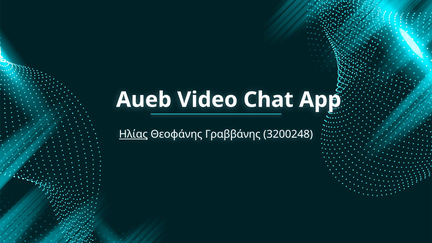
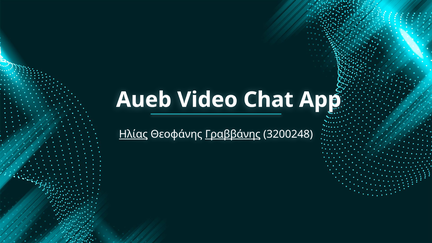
Γραββάνης underline: none -> present (233, 134)
